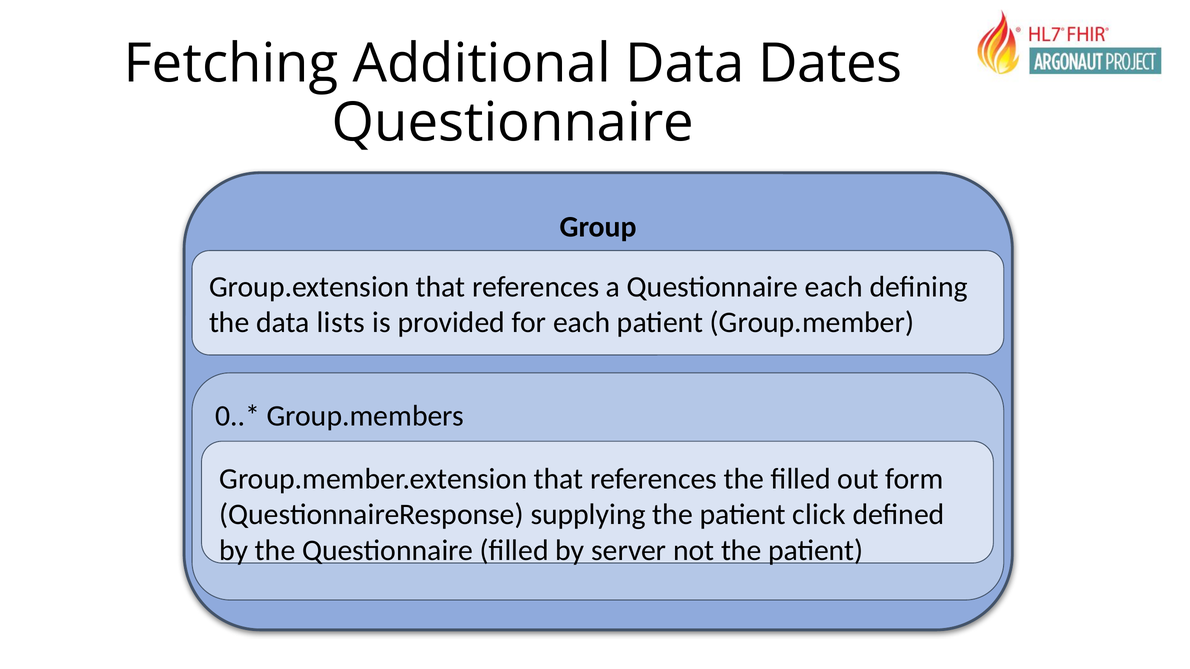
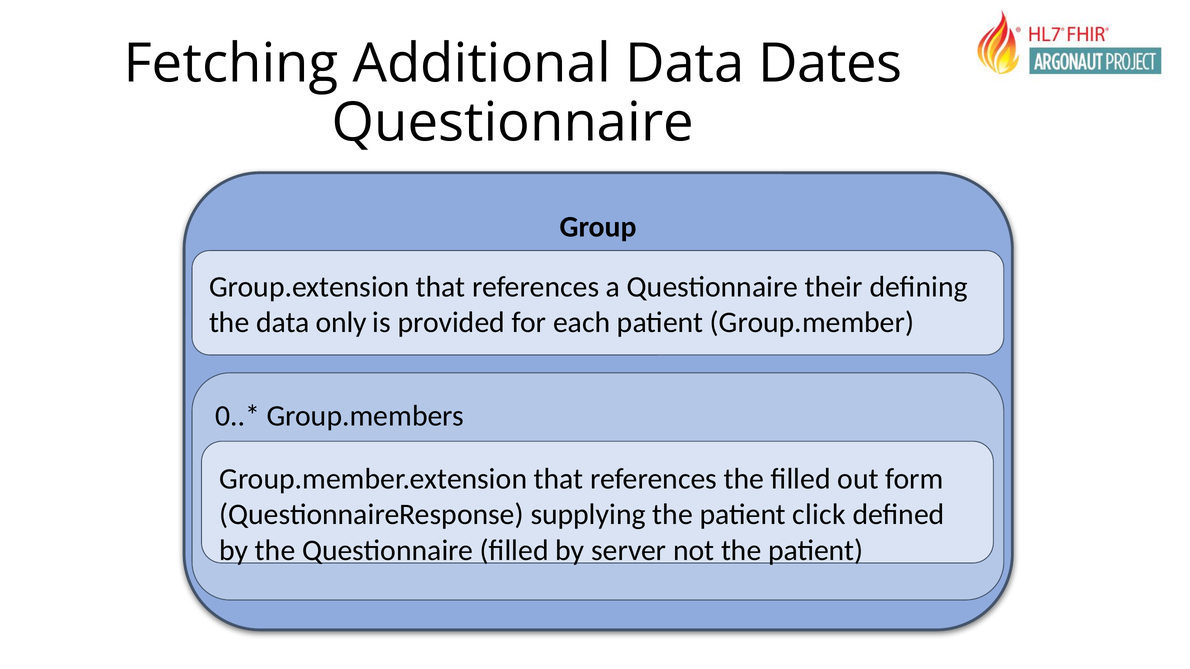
Questionnaire each: each -> their (834, 287)
lists: lists -> only (341, 323)
